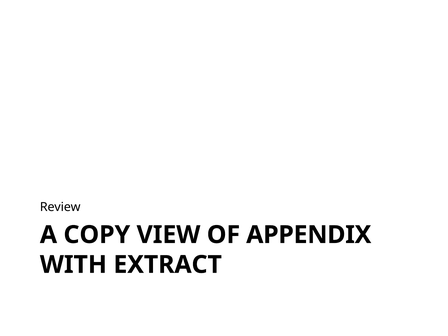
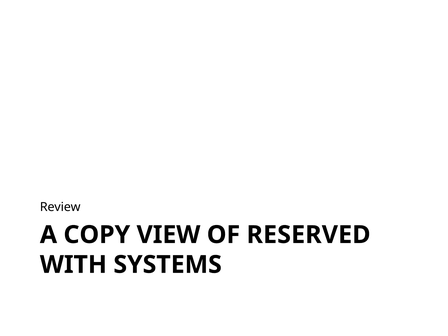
APPENDIX: APPENDIX -> RESERVED (309, 235)
EXTRACT: EXTRACT -> SYSTEMS (168, 265)
